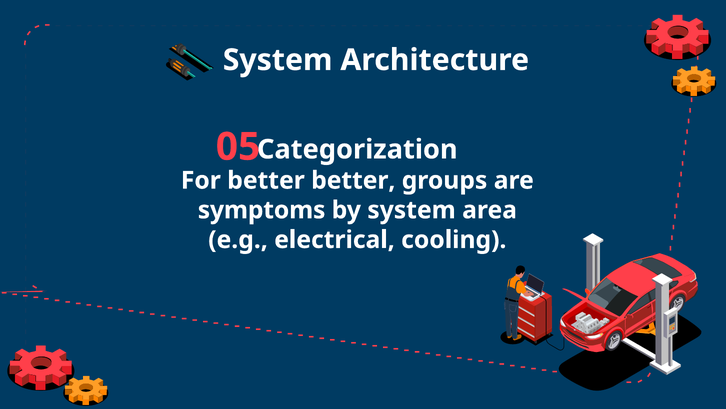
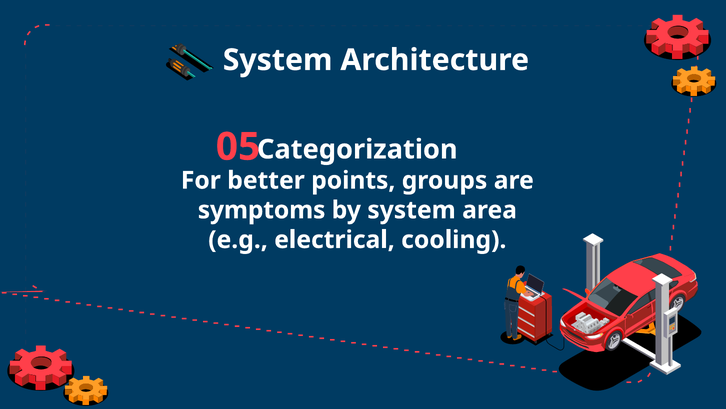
better better: better -> points (353, 180)
